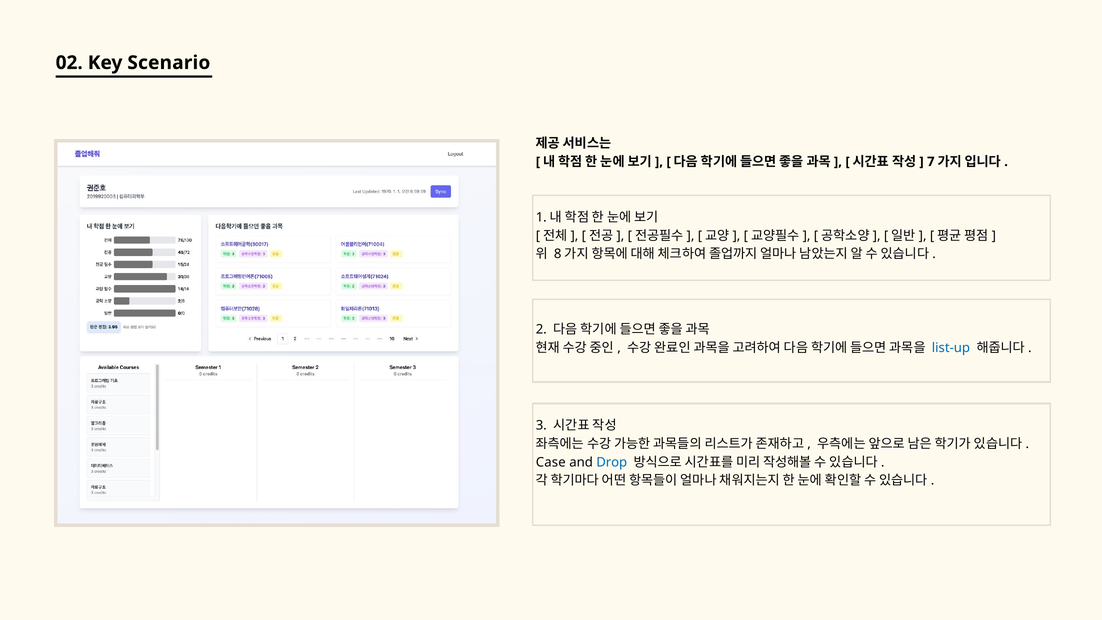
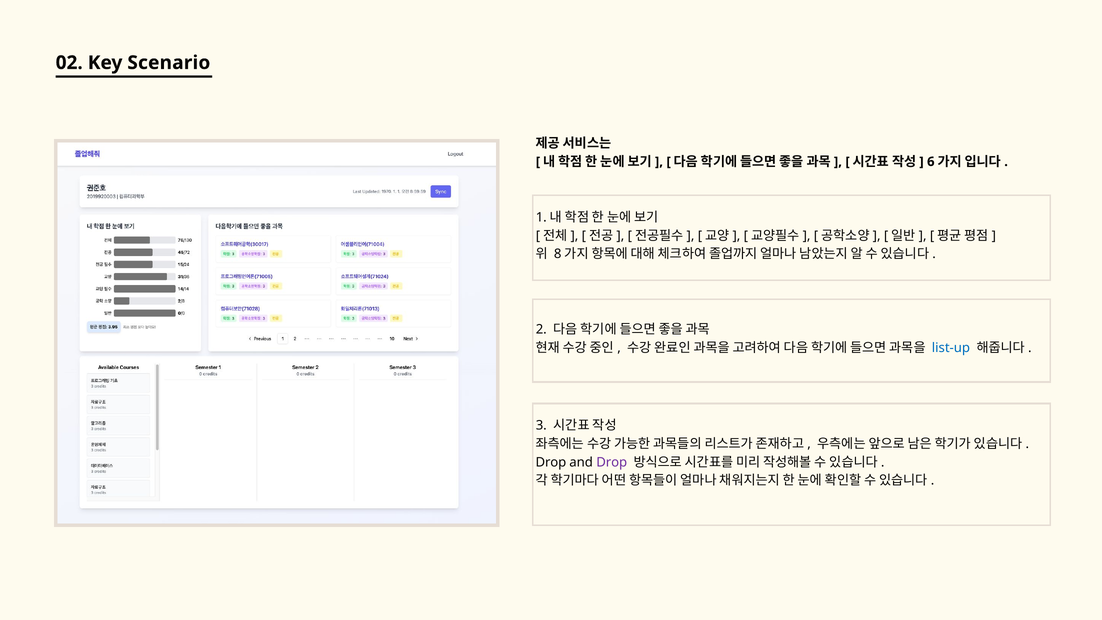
7: 7 -> 6 (931, 162)
Case: Case -> Drop (551, 462)
Drop colour: blue -> purple (612, 462)
